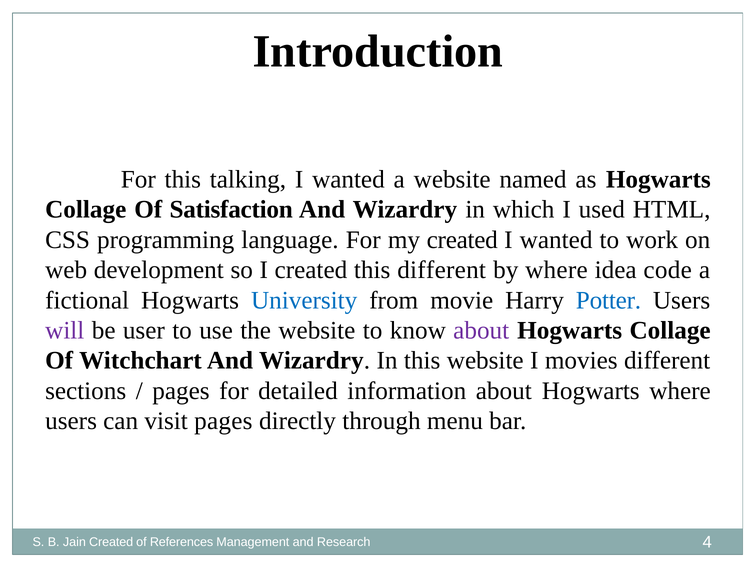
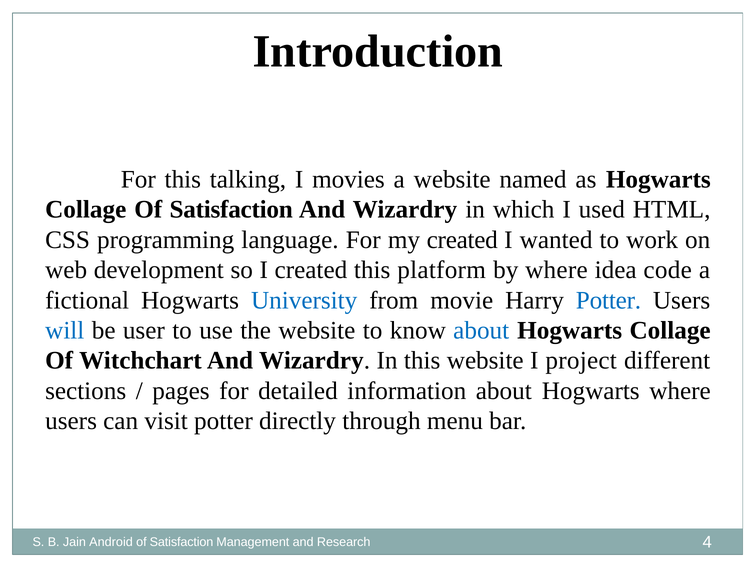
wanted: wanted -> movies (348, 179)
this different: different -> platform (442, 270)
will colour: purple -> blue (65, 330)
about colour: purple -> blue (481, 330)
movies: movies -> project (581, 361)
visit pages: pages -> potter (223, 421)
Jain Created: Created -> Android (111, 542)
References: References -> Satisfaction (182, 542)
